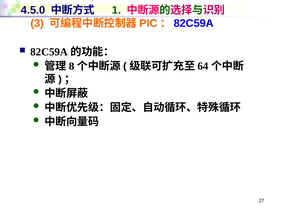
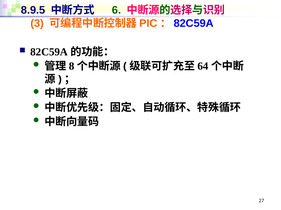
4.5.0: 4.5.0 -> 8.9.5 (33, 10)
1: 1 -> 6 (116, 10)
